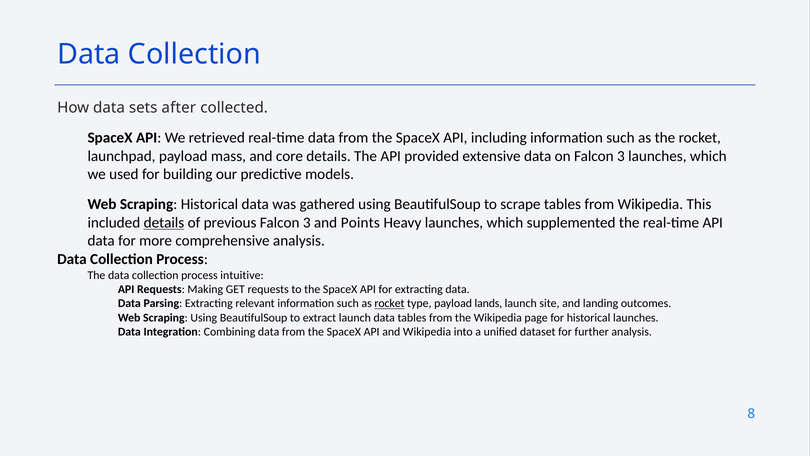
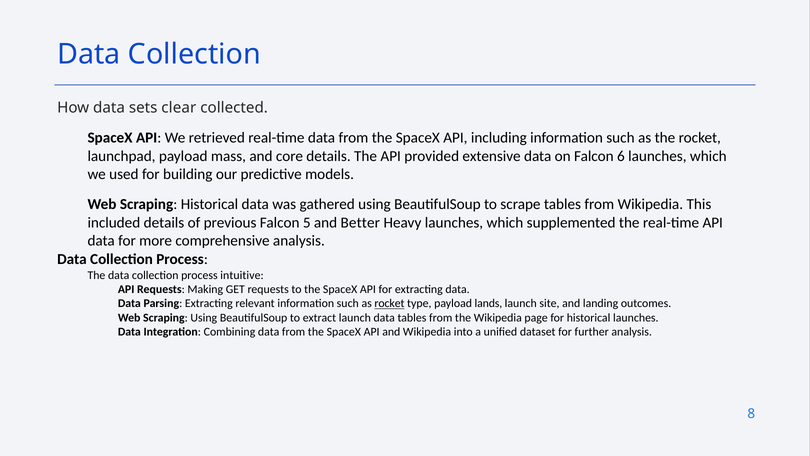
after: after -> clear (179, 108)
on Falcon 3: 3 -> 6 (621, 156)
details underline: present -> none (164, 223)
previous Falcon 3: 3 -> 5 (307, 223)
Points: Points -> Better (360, 223)
